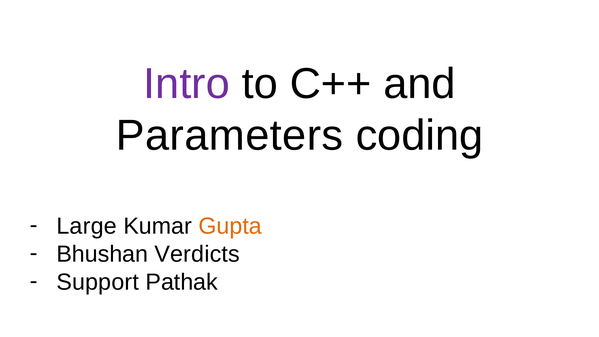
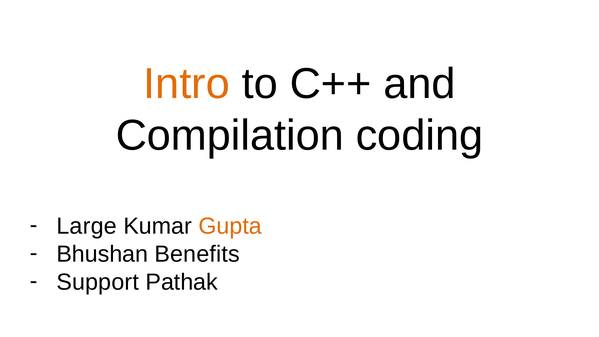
Intro colour: purple -> orange (187, 84)
Parameters: Parameters -> Compilation (230, 136)
Verdicts: Verdicts -> Benefits (197, 254)
